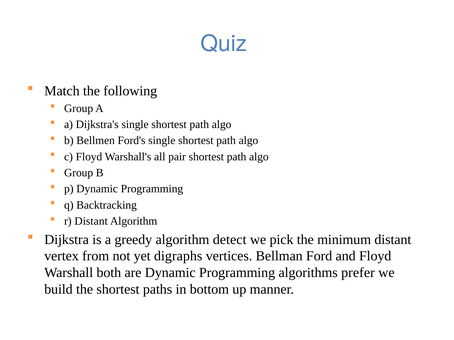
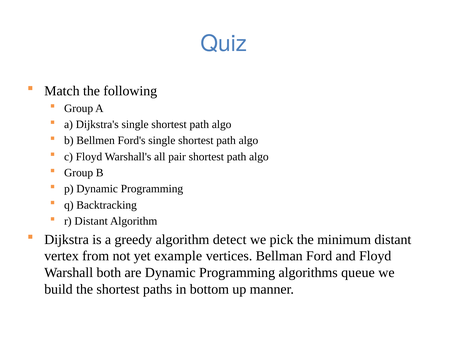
digraphs: digraphs -> example (178, 256)
prefer: prefer -> queue (358, 273)
